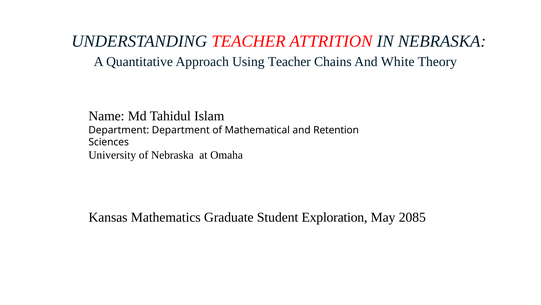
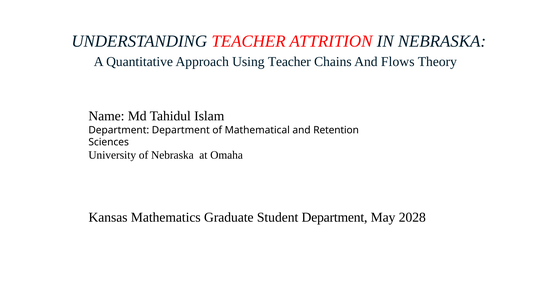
White: White -> Flows (398, 61)
Student Exploration: Exploration -> Department (335, 217)
2085: 2085 -> 2028 (412, 217)
